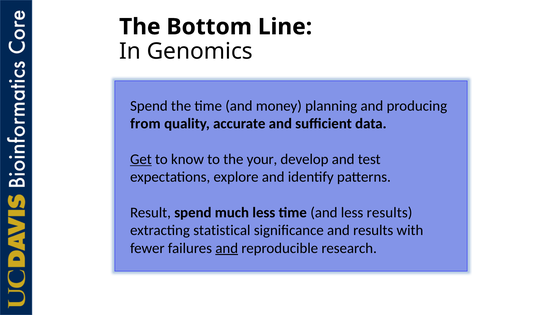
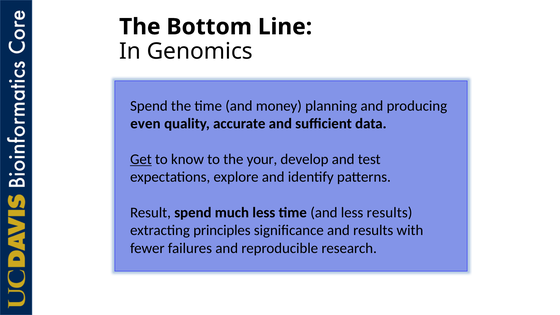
from: from -> even (145, 124)
statistical: statistical -> principles (222, 230)
and underline: present -> none (227, 248)
